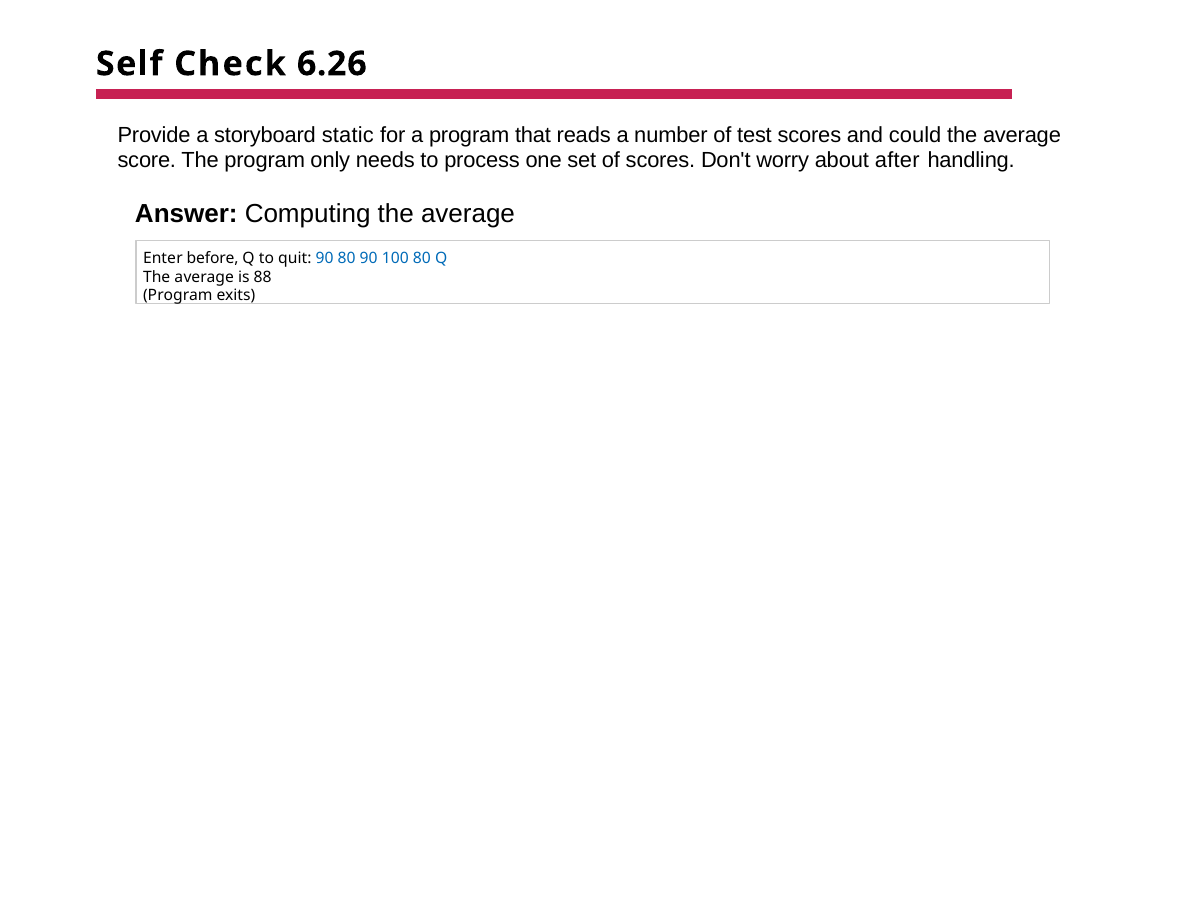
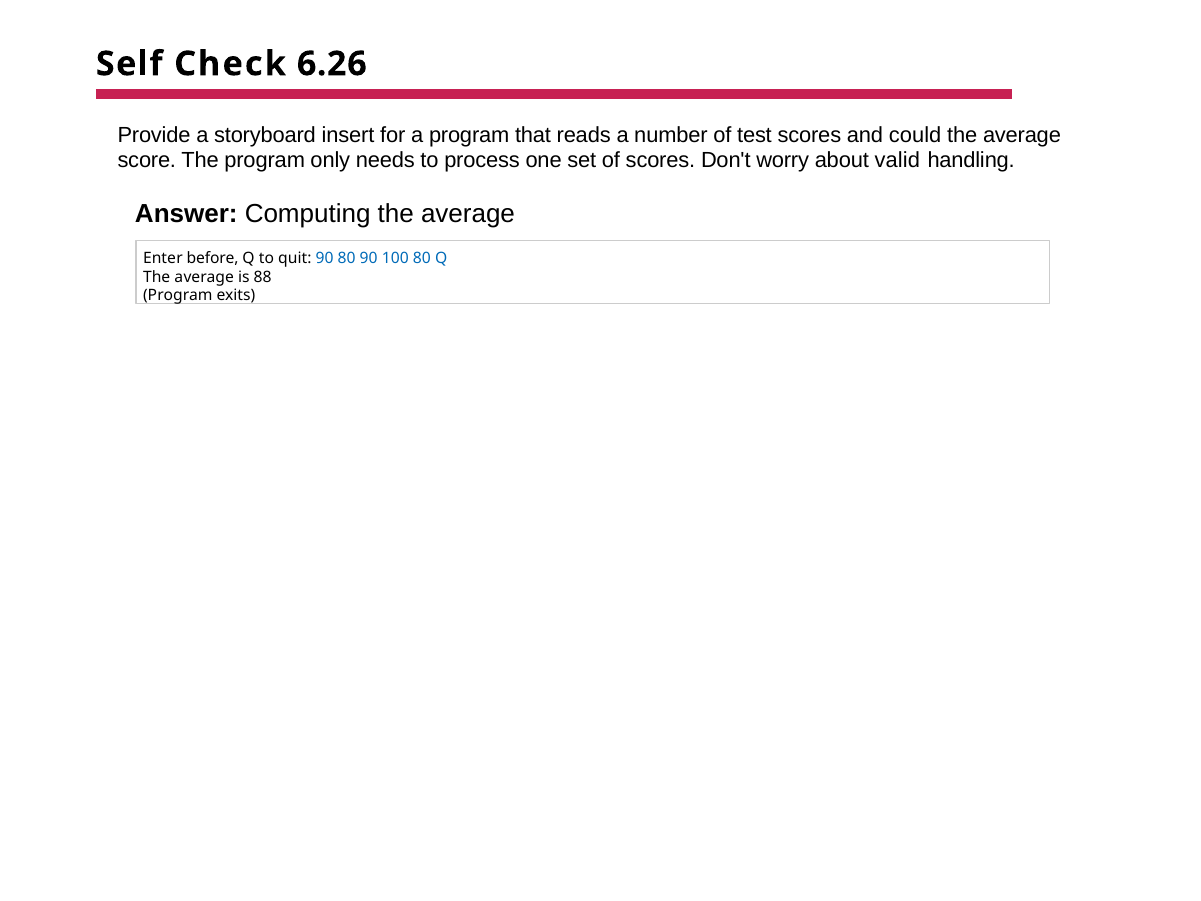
static: static -> insert (348, 135)
after: after -> valid (897, 161)
